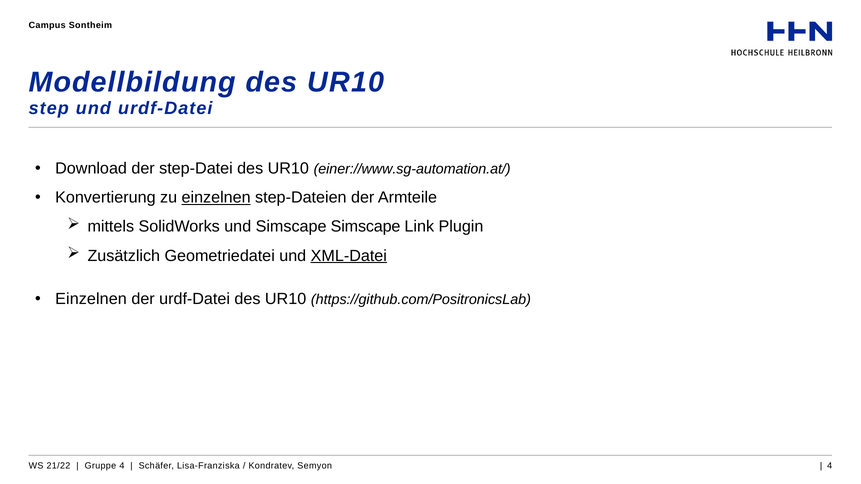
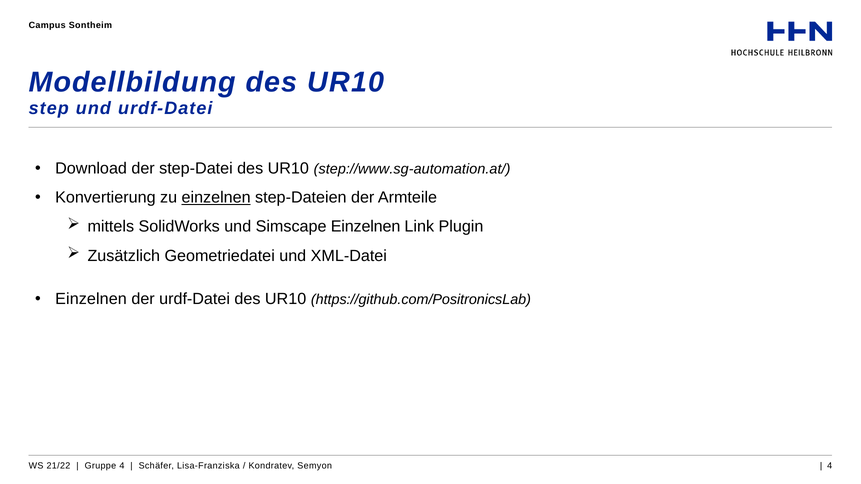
einer://www.sg-automation.at/: einer://www.sg-automation.at/ -> step://www.sg-automation.at/ (412, 169)
Simscape Simscape: Simscape -> Einzelnen (366, 227)
XML-Datei underline: present -> none (349, 256)
